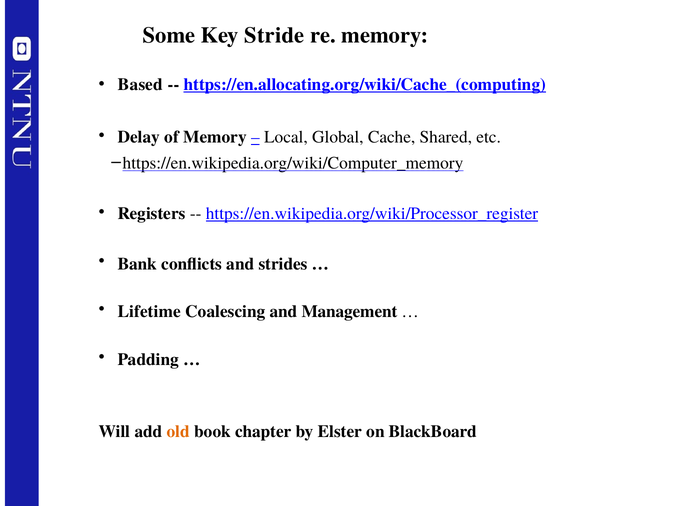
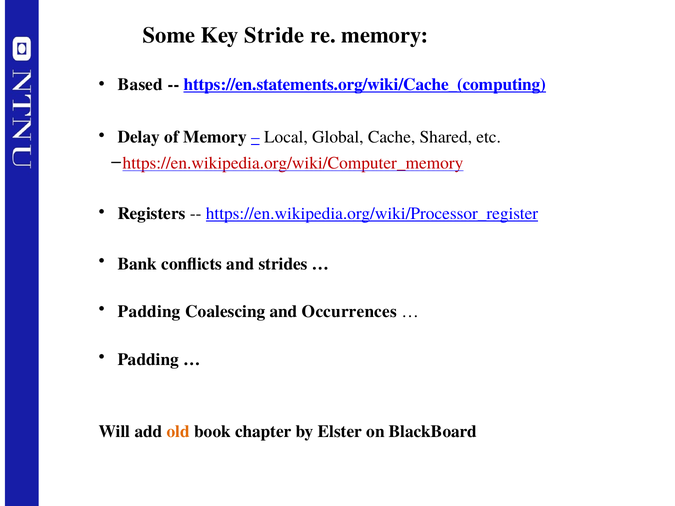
https://en.allocating.org/wiki/Cache_(computing: https://en.allocating.org/wiki/Cache_(computing -> https://en.statements.org/wiki/Cache_(computing (365, 85)
https://en.wikipedia.org/wiki/Computer_memory colour: black -> red (293, 163)
Lifetime: Lifetime -> Padding (149, 312)
Management: Management -> Occurrences (349, 312)
